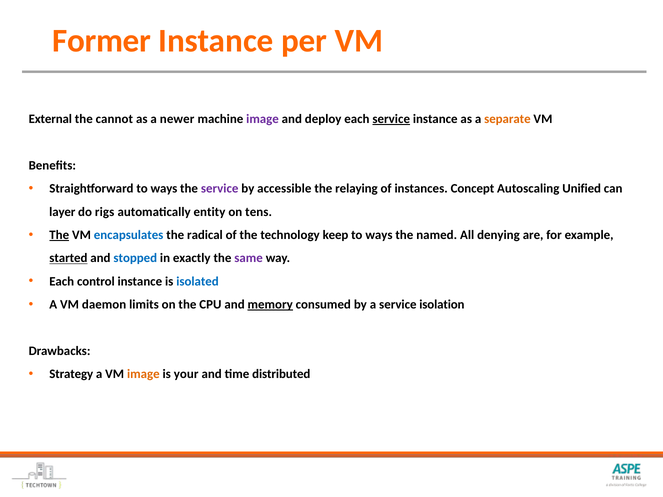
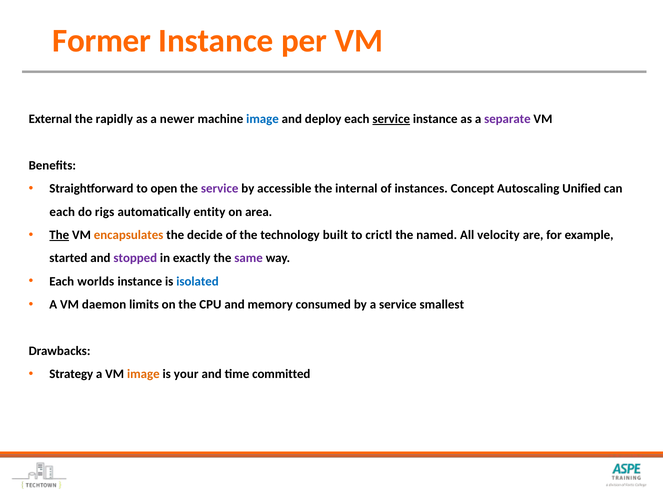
cannot: cannot -> rapidly (114, 119)
image colour: purple -> blue (263, 119)
separate colour: orange -> purple (507, 119)
Straightforward to ways: ways -> open (164, 189)
relaying: relaying -> internal (356, 189)
layer: layer -> each (62, 212)
tens: tens -> area (259, 212)
encapsulates colour: blue -> orange (129, 235)
radical: radical -> decide (205, 235)
keep: keep -> built (335, 235)
ways: ways -> crictl (379, 235)
denying: denying -> velocity (498, 235)
started underline: present -> none (68, 258)
stopped colour: blue -> purple (135, 258)
control: control -> worlds (96, 282)
memory underline: present -> none (270, 305)
isolation: isolation -> smallest (442, 305)
distributed: distributed -> committed (281, 374)
